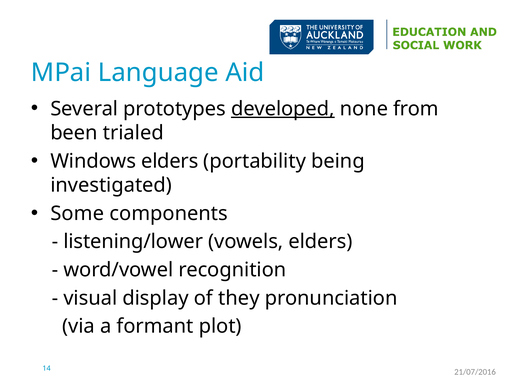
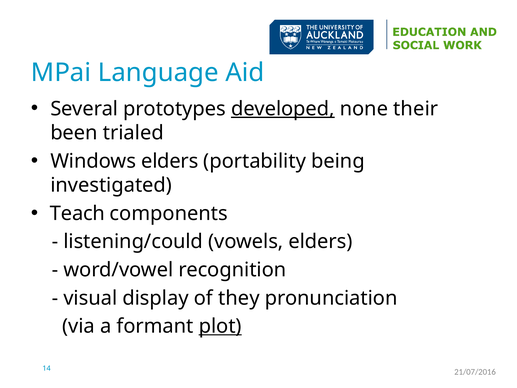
from: from -> their (416, 109)
Some: Some -> Teach (77, 213)
listening/lower: listening/lower -> listening/could (133, 242)
plot underline: none -> present (220, 326)
